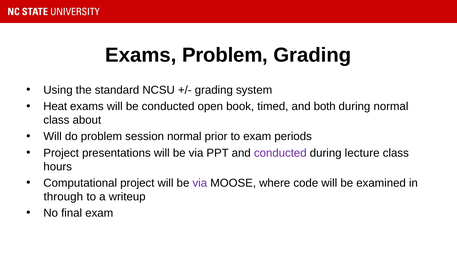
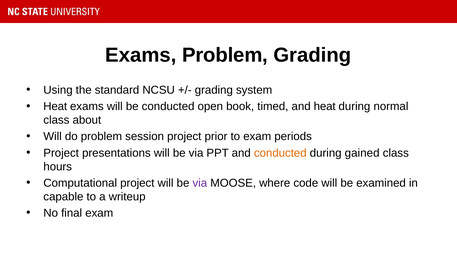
and both: both -> heat (325, 106)
session normal: normal -> project (184, 137)
conducted colour: purple -> orange (280, 153)
lecture: lecture -> gained (362, 153)
through: through -> capable (63, 197)
